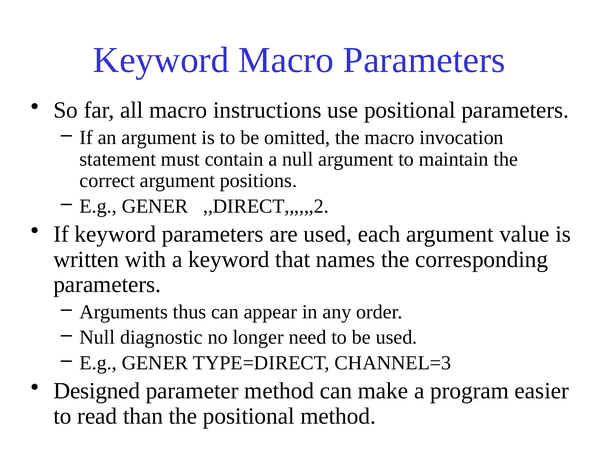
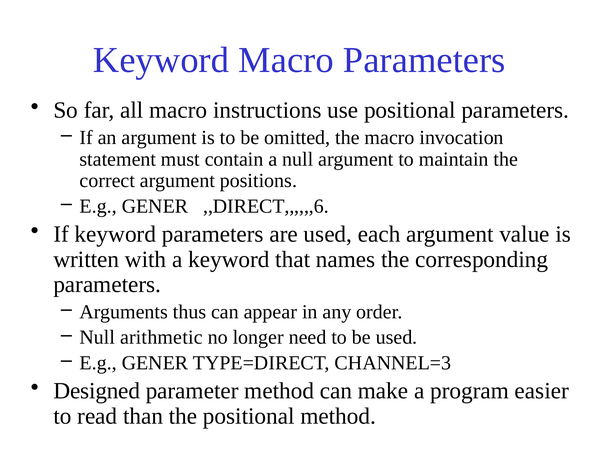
,,DIRECT,,,,,,2: ,,DIRECT,,,,,,2 -> ,,DIRECT,,,,,,6 (266, 206)
diagnostic: diagnostic -> arithmetic (161, 338)
